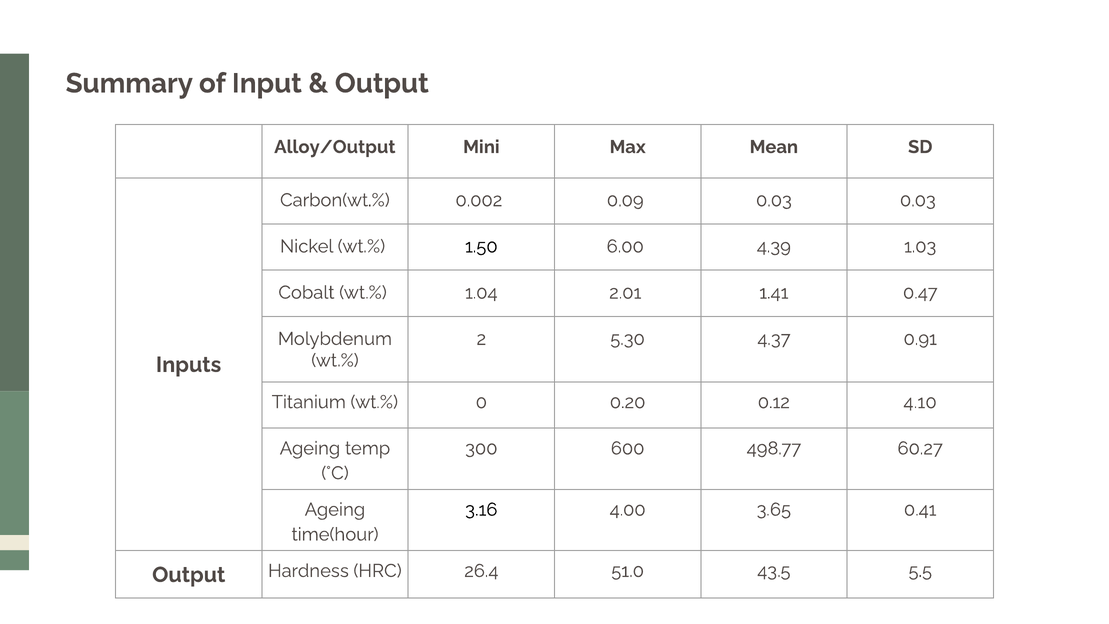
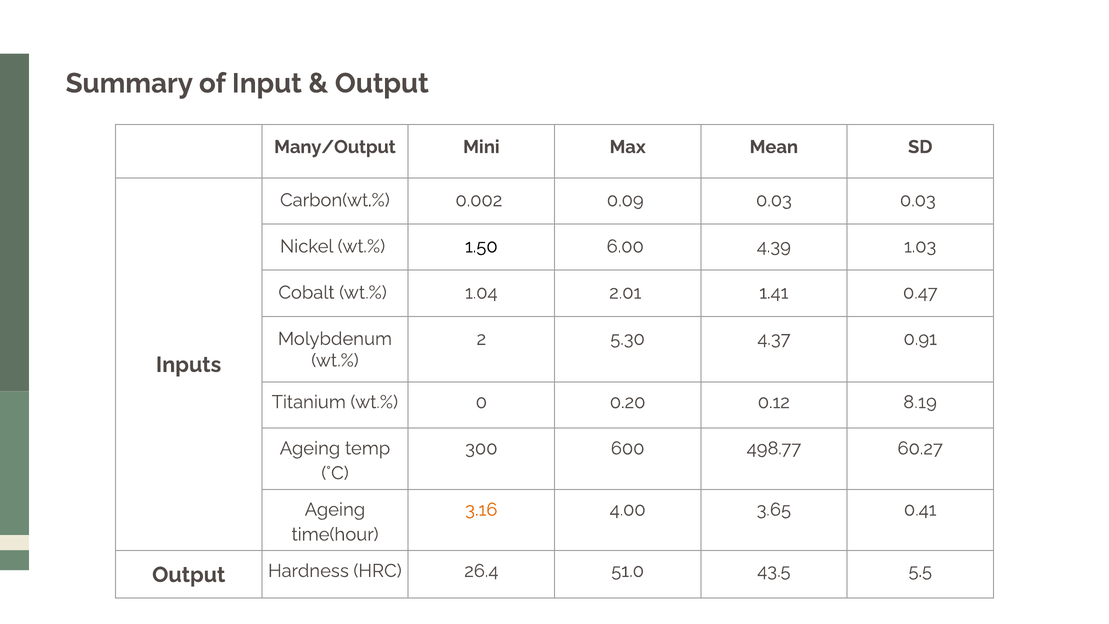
Alloy/Output: Alloy/Output -> Many/Output (335, 147)
4.10: 4.10 -> 8.19 (920, 402)
3.16 colour: black -> orange (481, 509)
